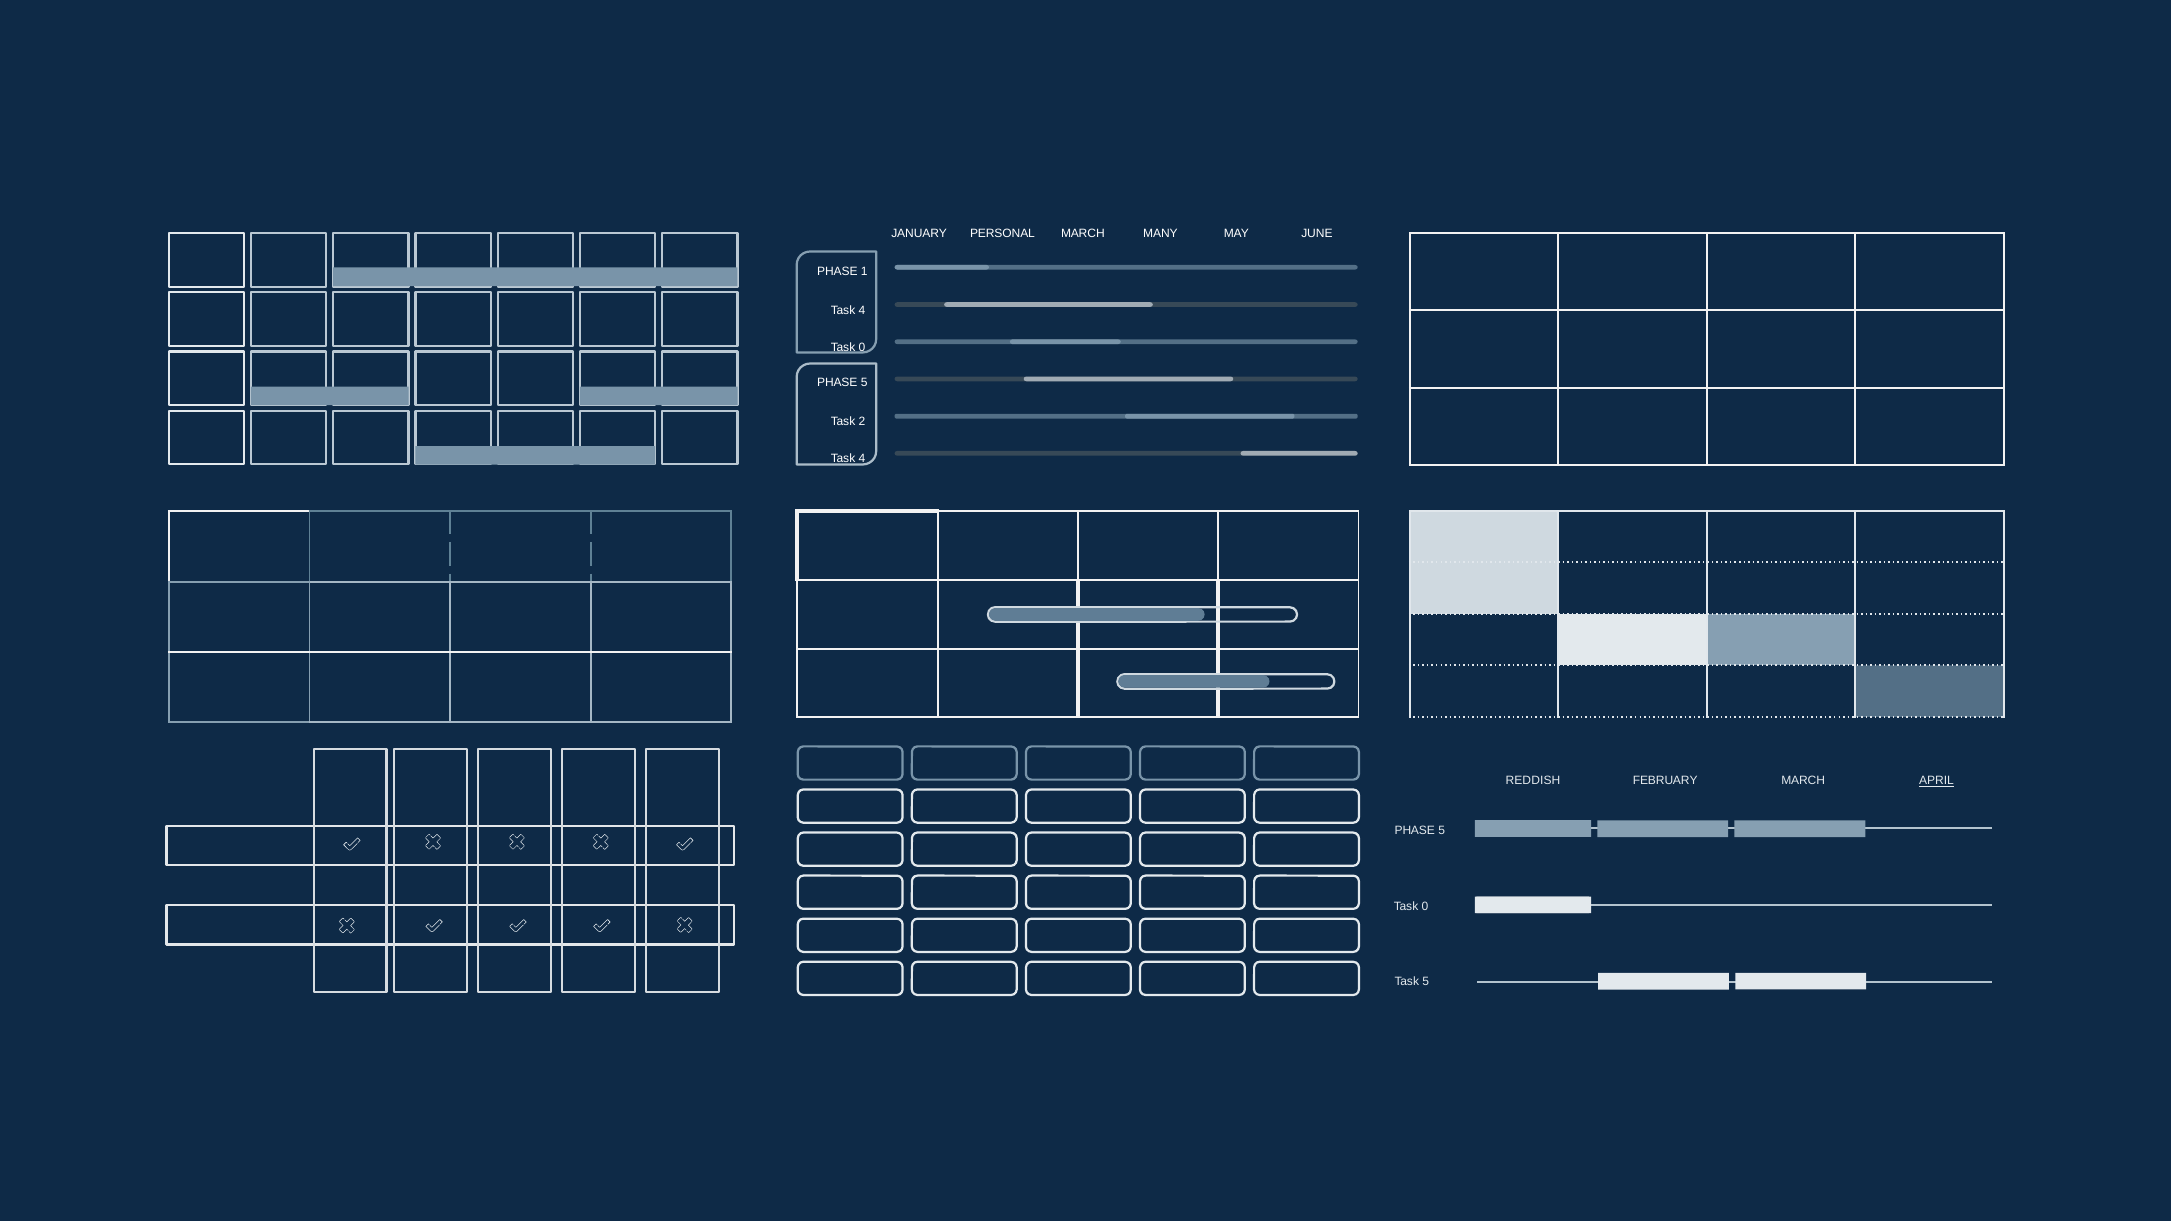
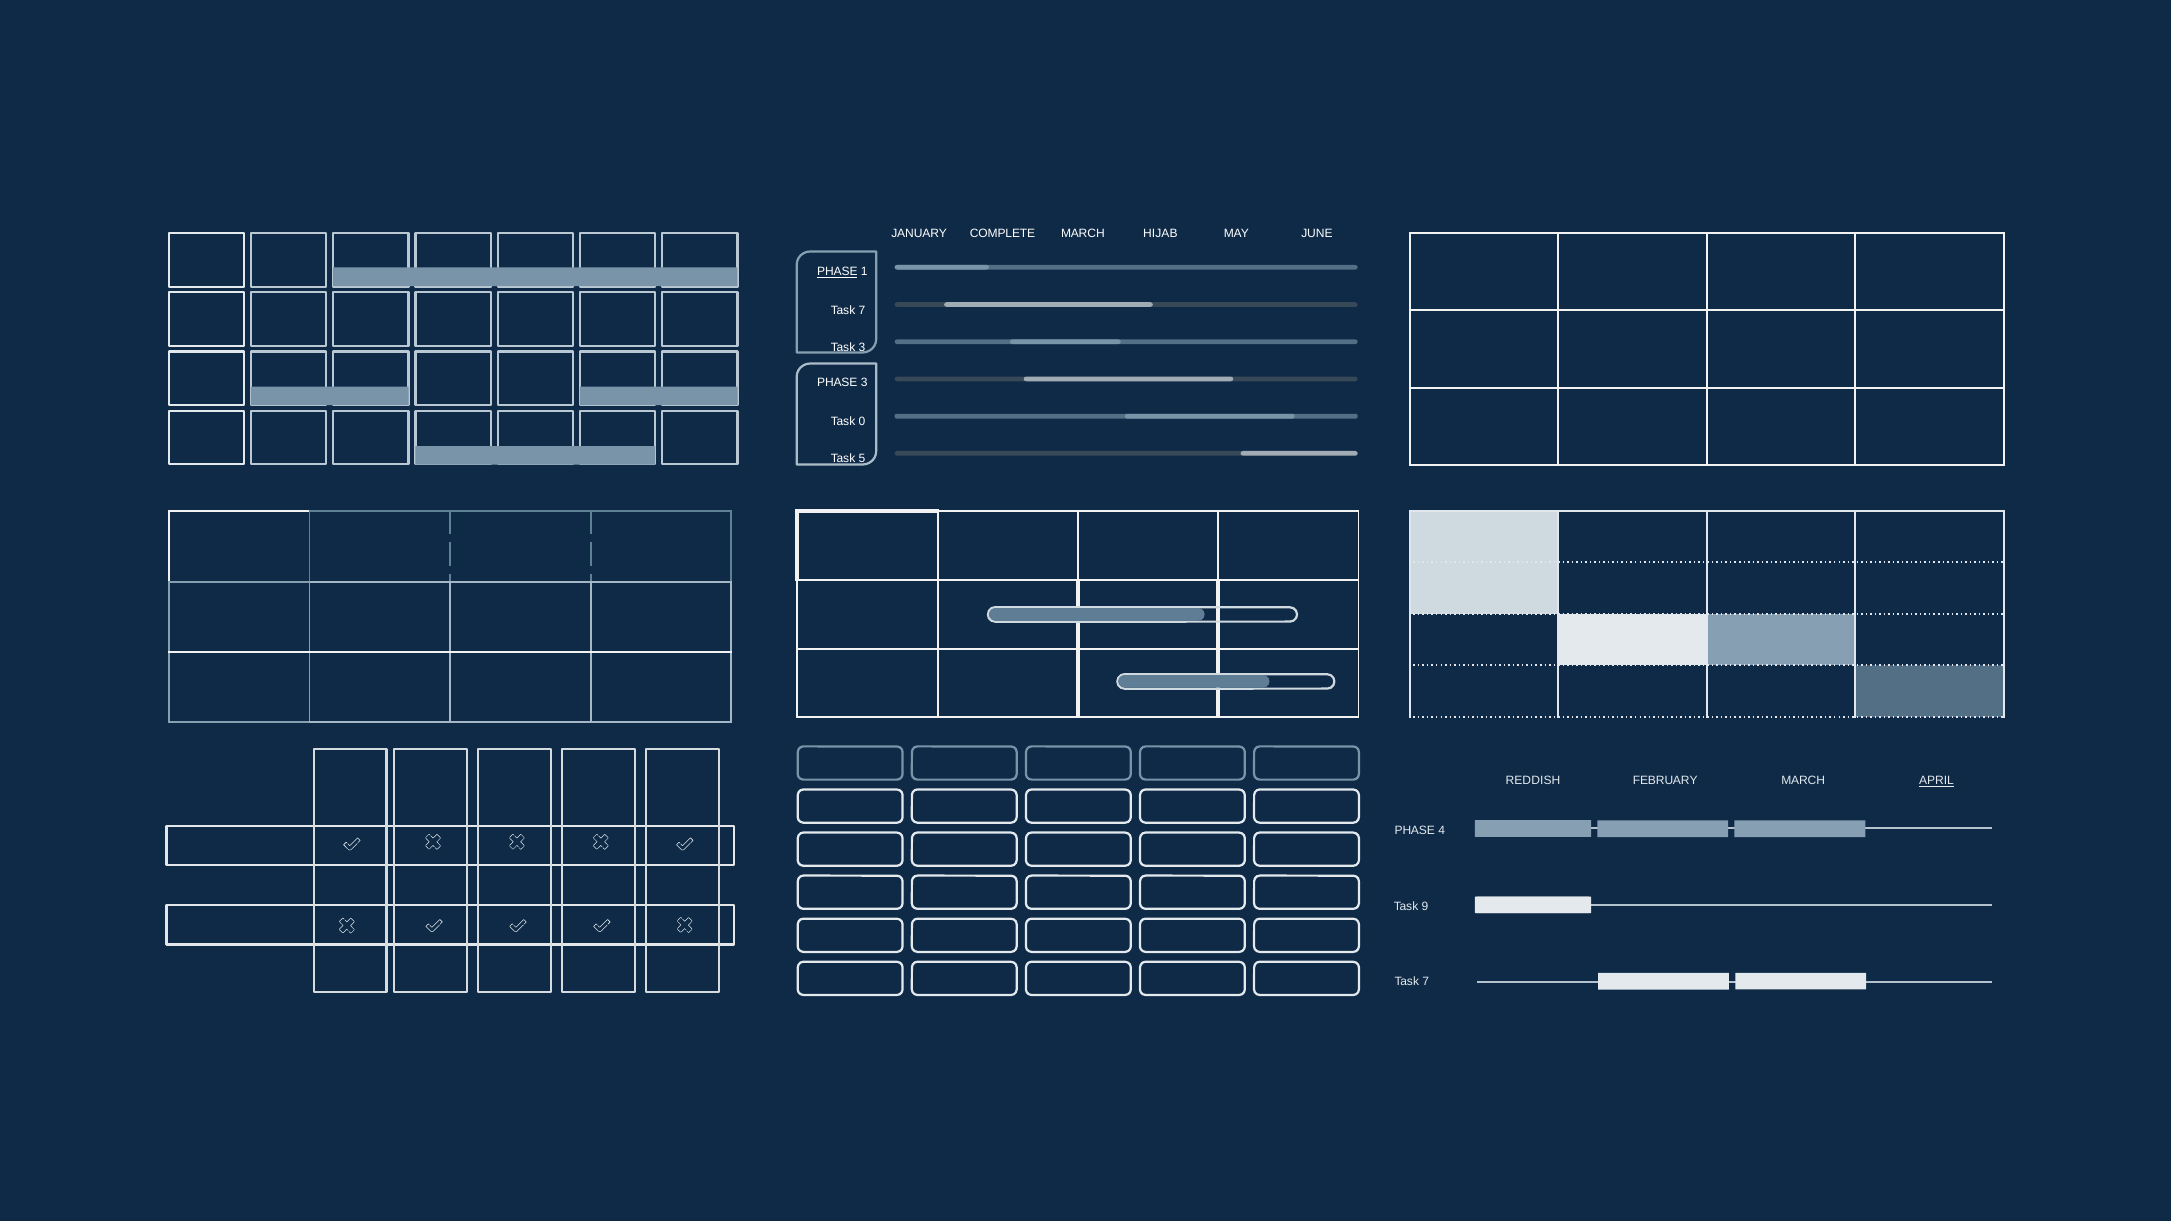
PERSONAL: PERSONAL -> COMPLETE (1002, 234)
MANY: MANY -> HIJAB (1160, 234)
PHASE underline: none -> present (837, 272)
4: 4 -> 7 (862, 310)
0: 0 -> 3 (862, 347)
5: 5 -> 3 (864, 382)
2: 2 -> 0 (862, 422)
4: 4 -> 5 (862, 459)
5: 5 -> 4 (1442, 831)
0: 0 -> 9 (1425, 907)
5: 5 -> 7 (1426, 982)
